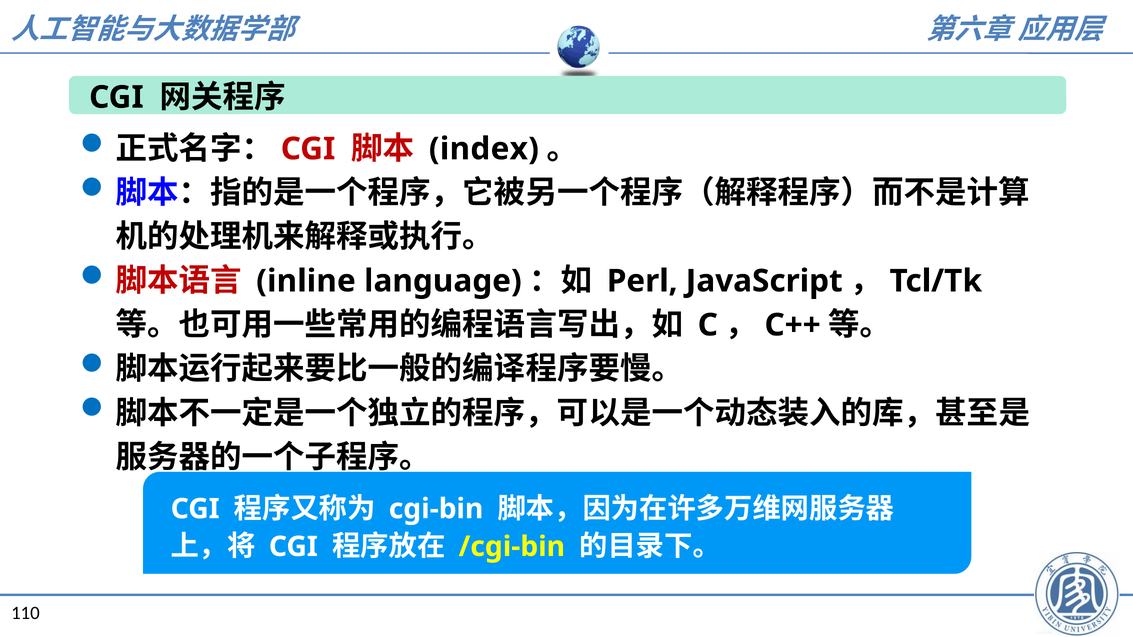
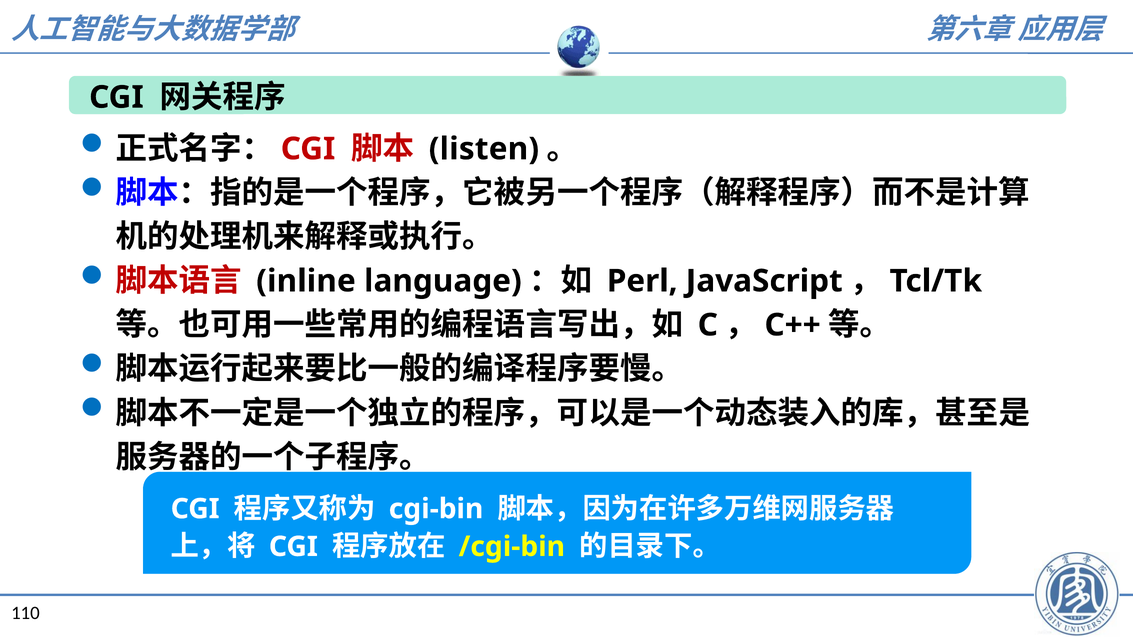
index: index -> listen (484, 149)
